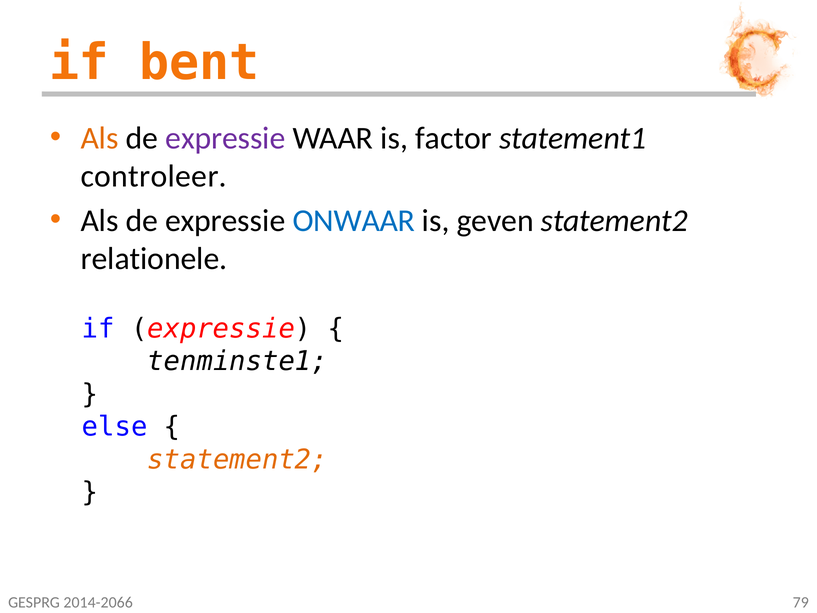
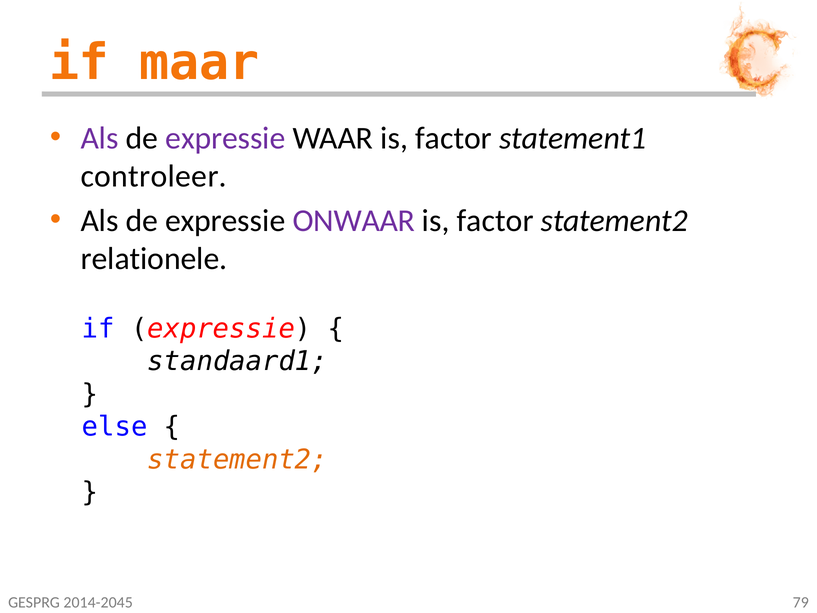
bent: bent -> maar (199, 63)
Als colour: orange -> purple (100, 138)
ONWAAR colour: blue -> purple (354, 221)
geven: geven -> factor (495, 221)
tenminste1: tenminste1 -> standaard1 (238, 361)
2014-2066: 2014-2066 -> 2014-2045 (98, 602)
